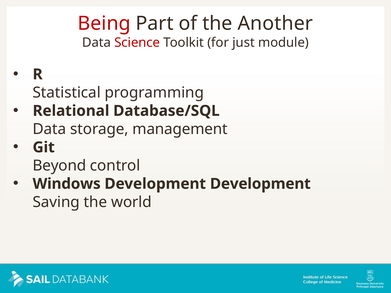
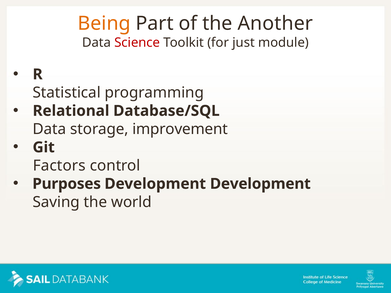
Being colour: red -> orange (104, 23)
management: management -> improvement (180, 129)
Beyond: Beyond -> Factors (59, 166)
Windows: Windows -> Purposes (67, 184)
